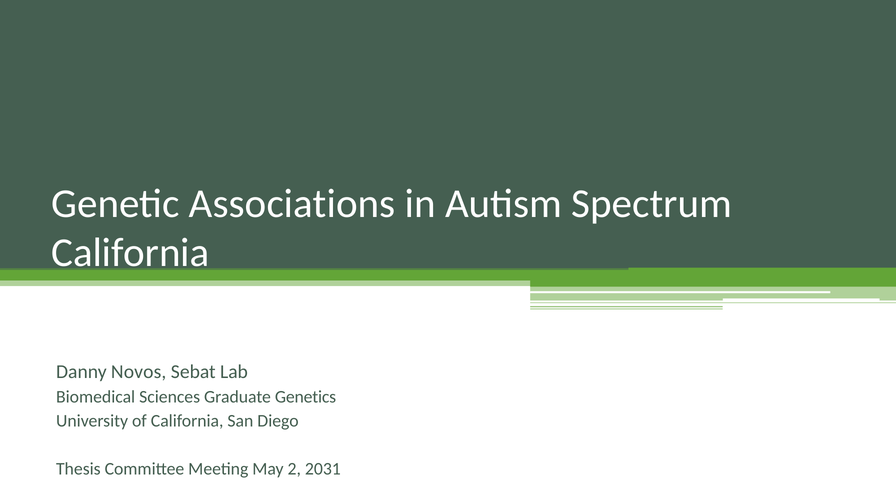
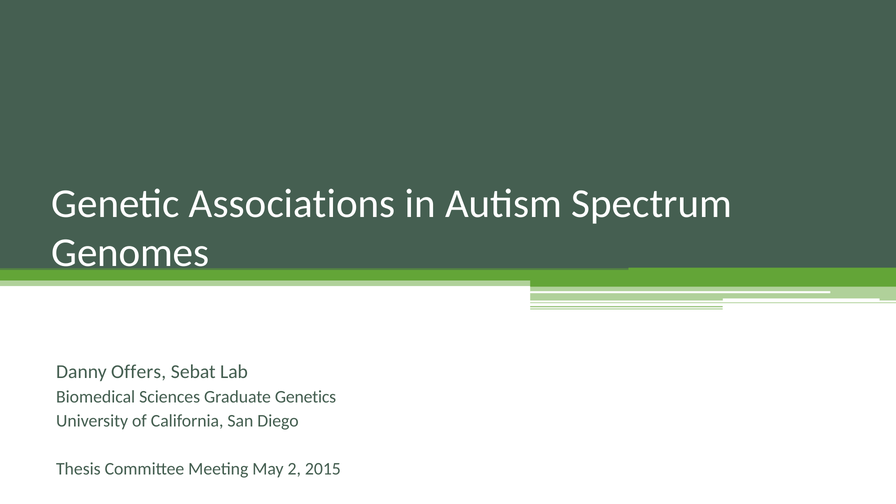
California: California -> Genomes (130, 253)
Novos: Novos -> Offers (139, 372)
2031: 2031 -> 2015 (323, 469)
